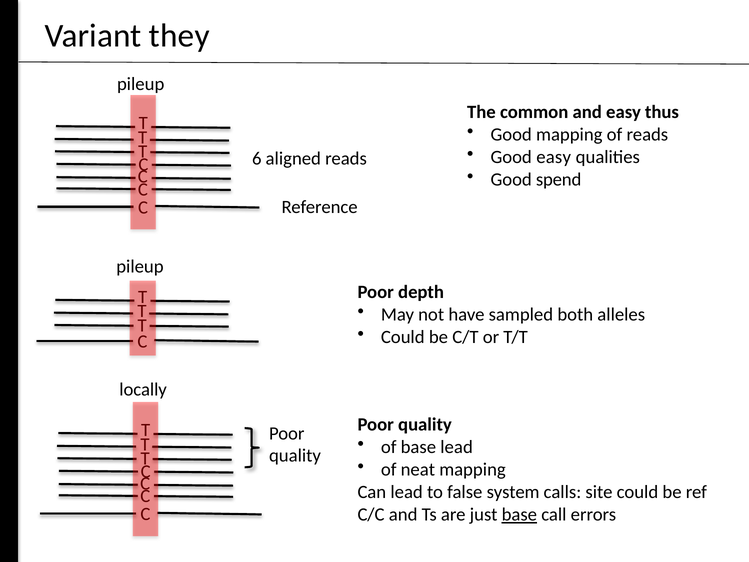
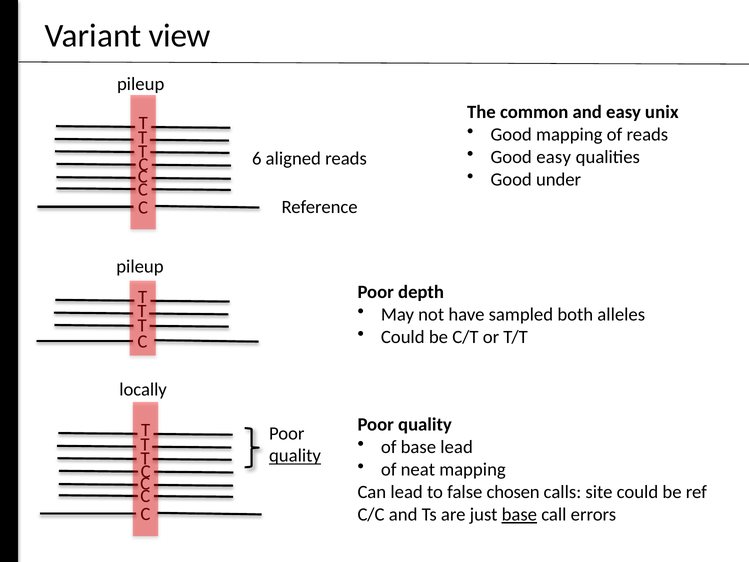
they: they -> view (180, 36)
thus: thus -> unix (662, 112)
spend: spend -> under (559, 179)
quality underline: none -> present (295, 456)
system: system -> chosen (513, 492)
